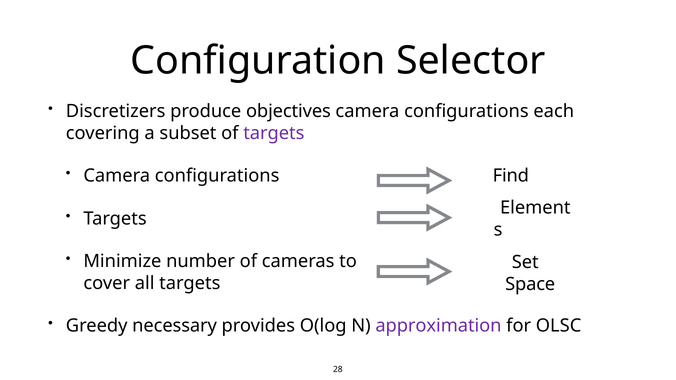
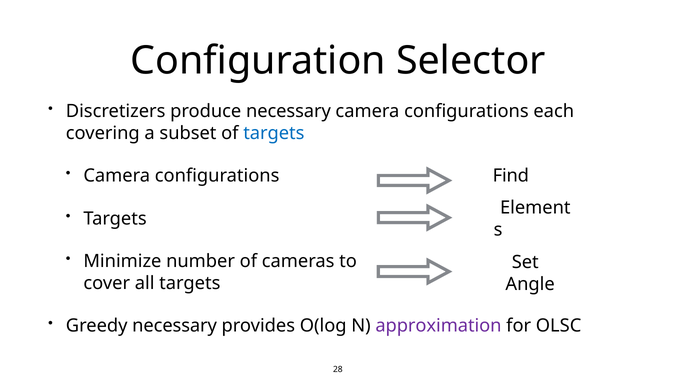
produce objectives: objectives -> necessary (288, 111)
targets colour: purple -> blue (274, 133)
Space: Space -> Angle (530, 284)
